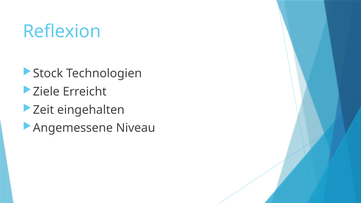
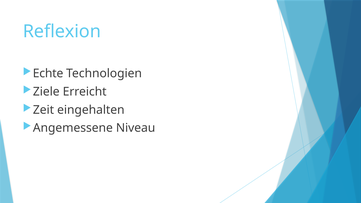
Stock: Stock -> Echte (48, 73)
